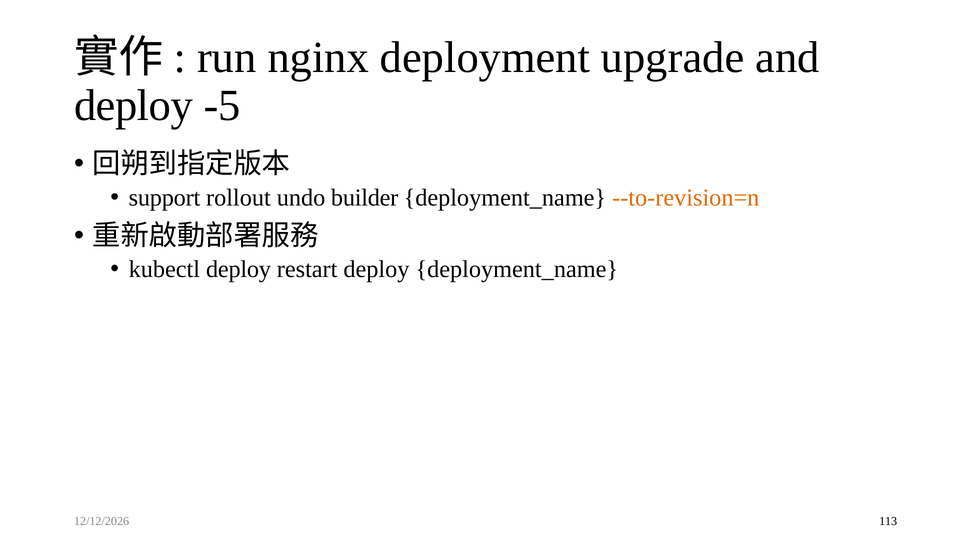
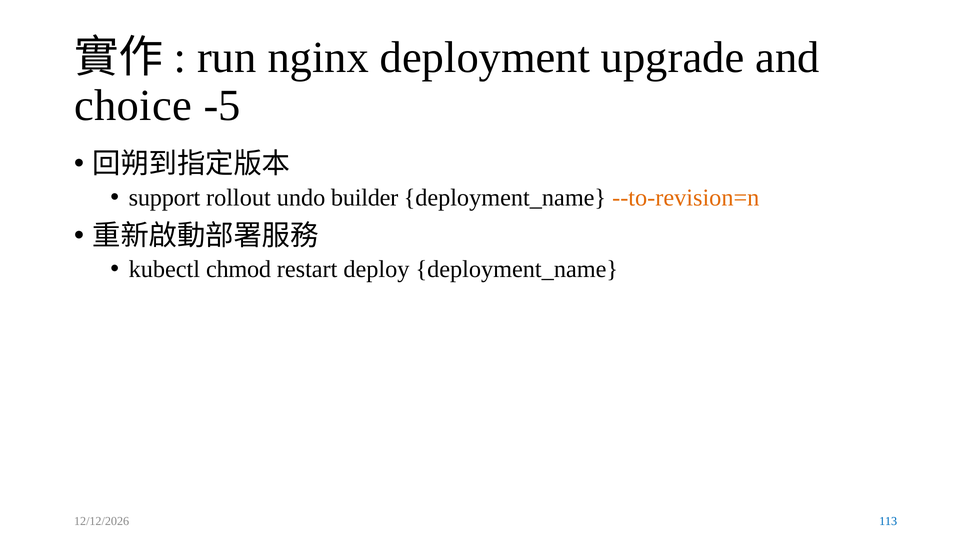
deploy: deploy -> choice (133, 106)
kubectl deploy: deploy -> chmod (239, 269)
113 colour: black -> blue (888, 522)
